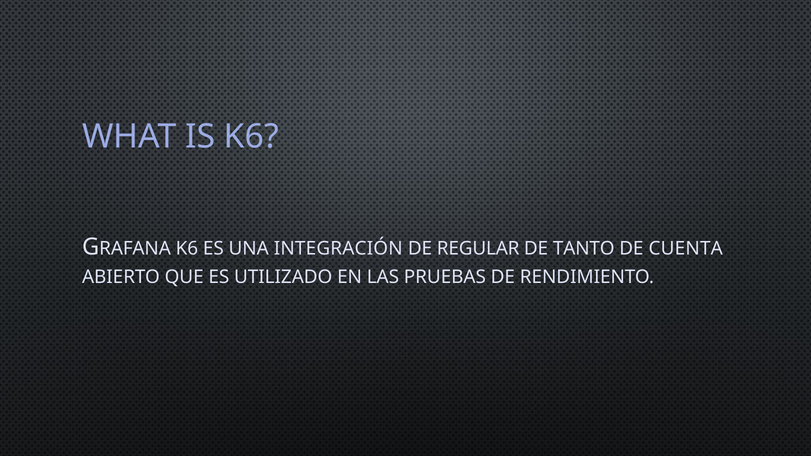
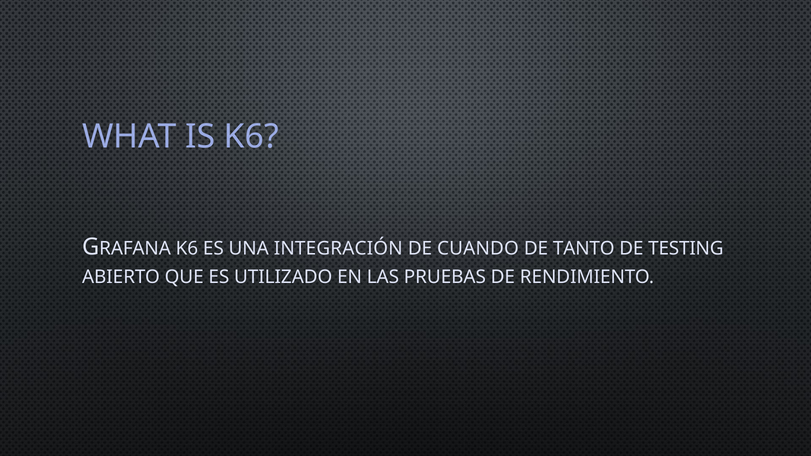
REGULAR: REGULAR -> CUANDO (478, 249)
CUENTA: CUENTA -> TESTING (686, 249)
